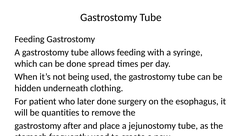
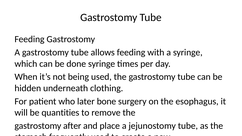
done spread: spread -> syringe (102, 64)
later done: done -> bone (106, 101)
